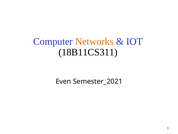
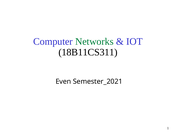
Networks colour: orange -> green (94, 41)
